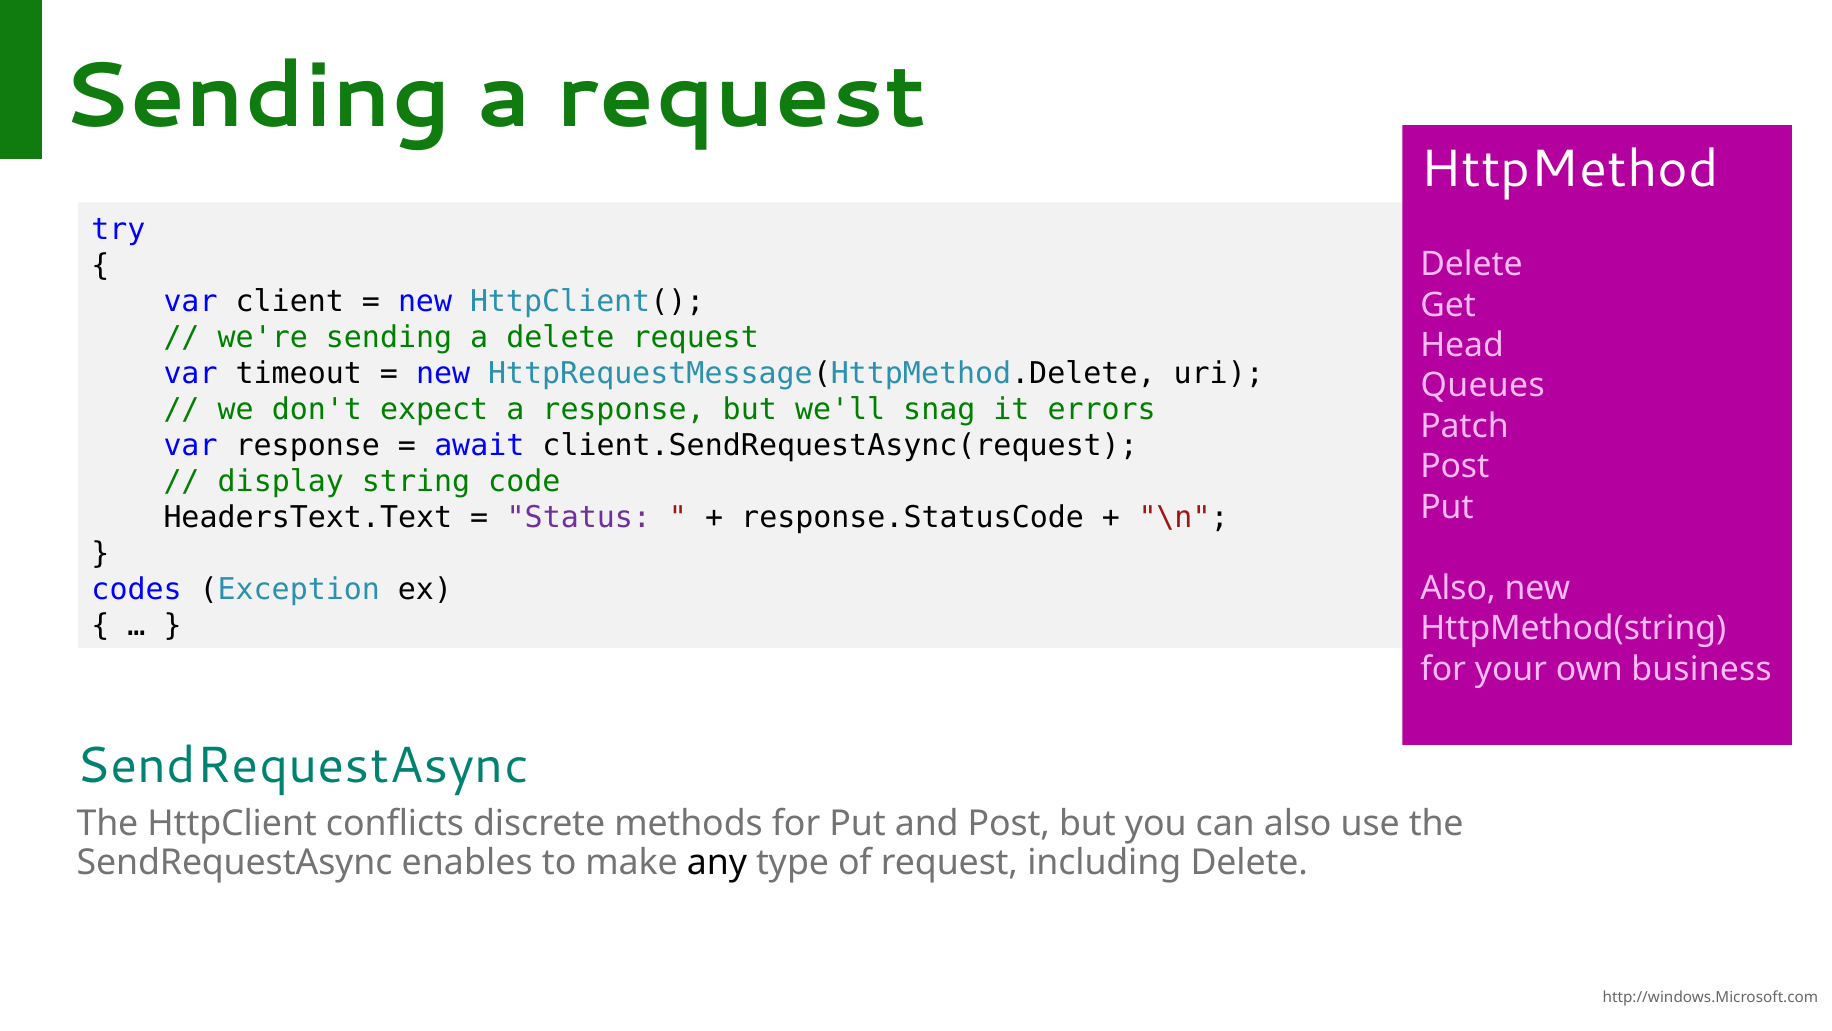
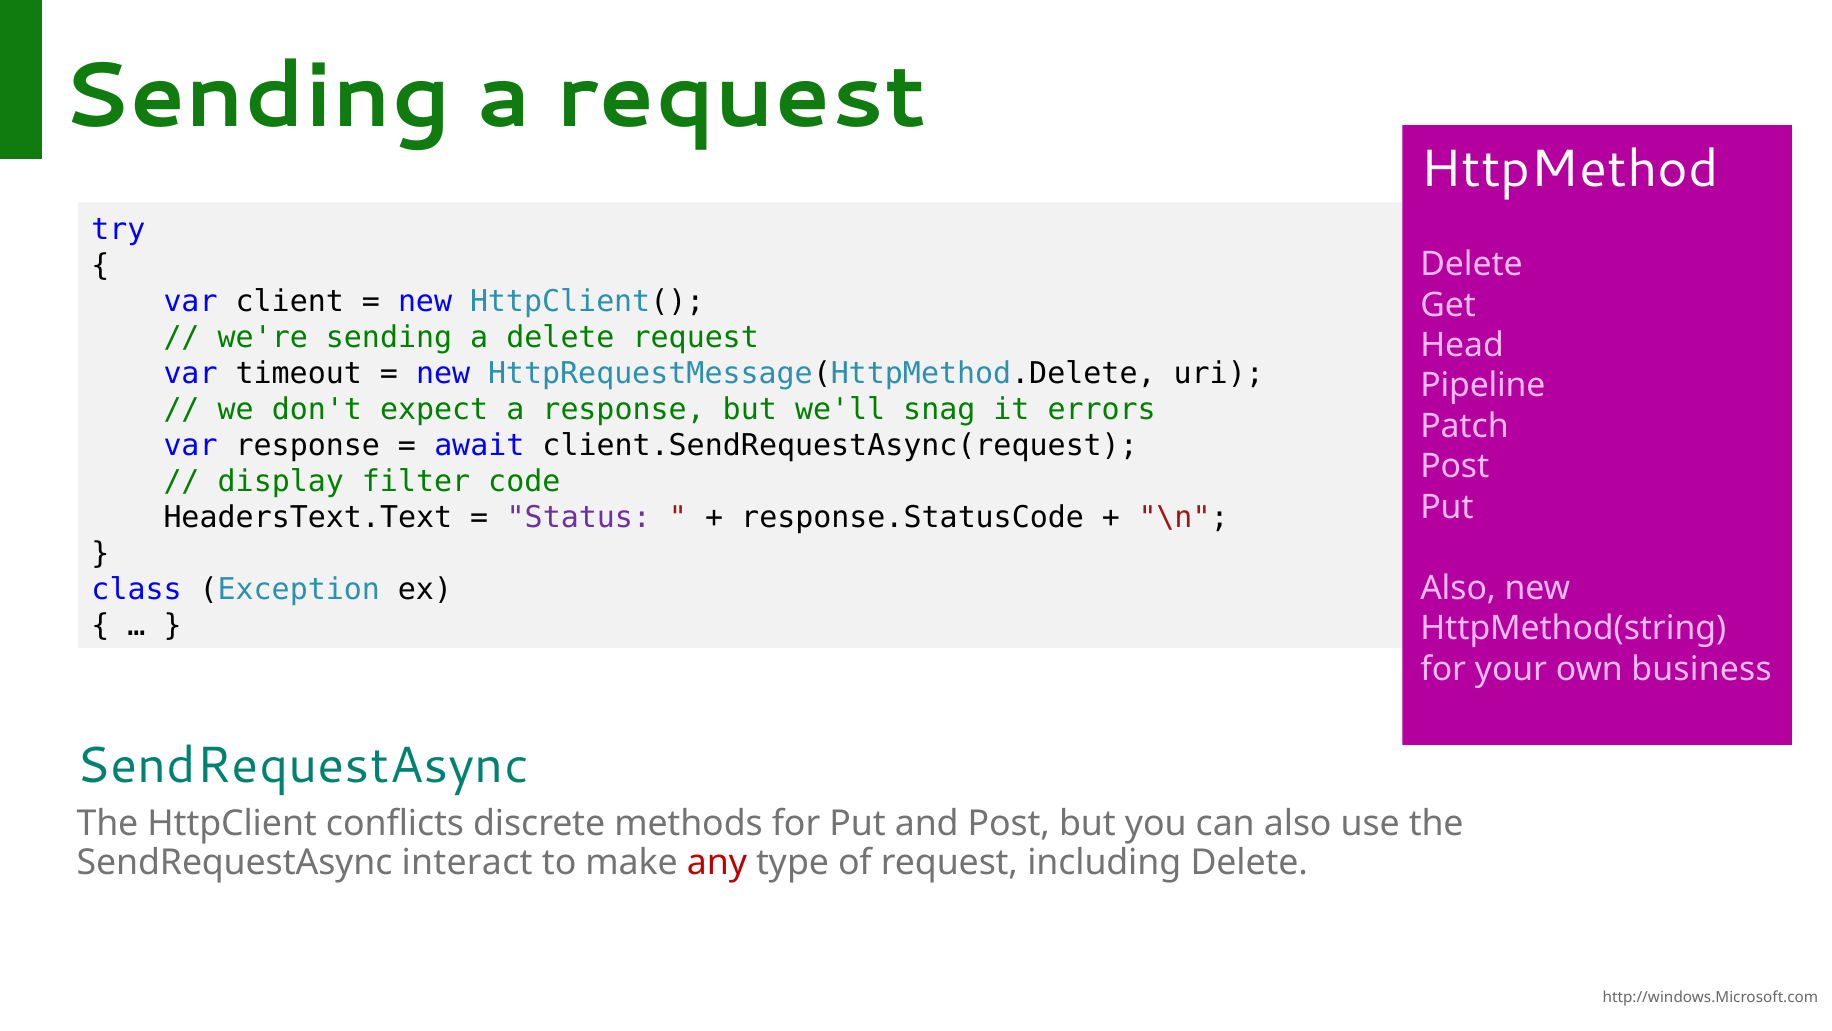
Queues: Queues -> Pipeline (1483, 386)
string: string -> filter (416, 481)
codes: codes -> class (137, 589)
enables: enables -> interact (467, 862)
any colour: black -> red (717, 862)
